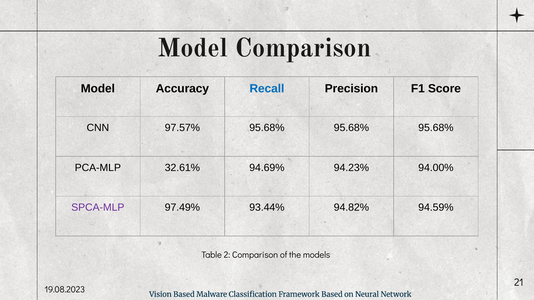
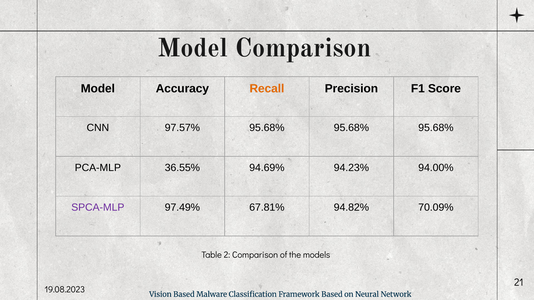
Recall colour: blue -> orange (267, 89)
32.61%: 32.61% -> 36.55% (182, 168)
93.44%: 93.44% -> 67.81% (267, 208)
94.59%: 94.59% -> 70.09% (436, 208)
